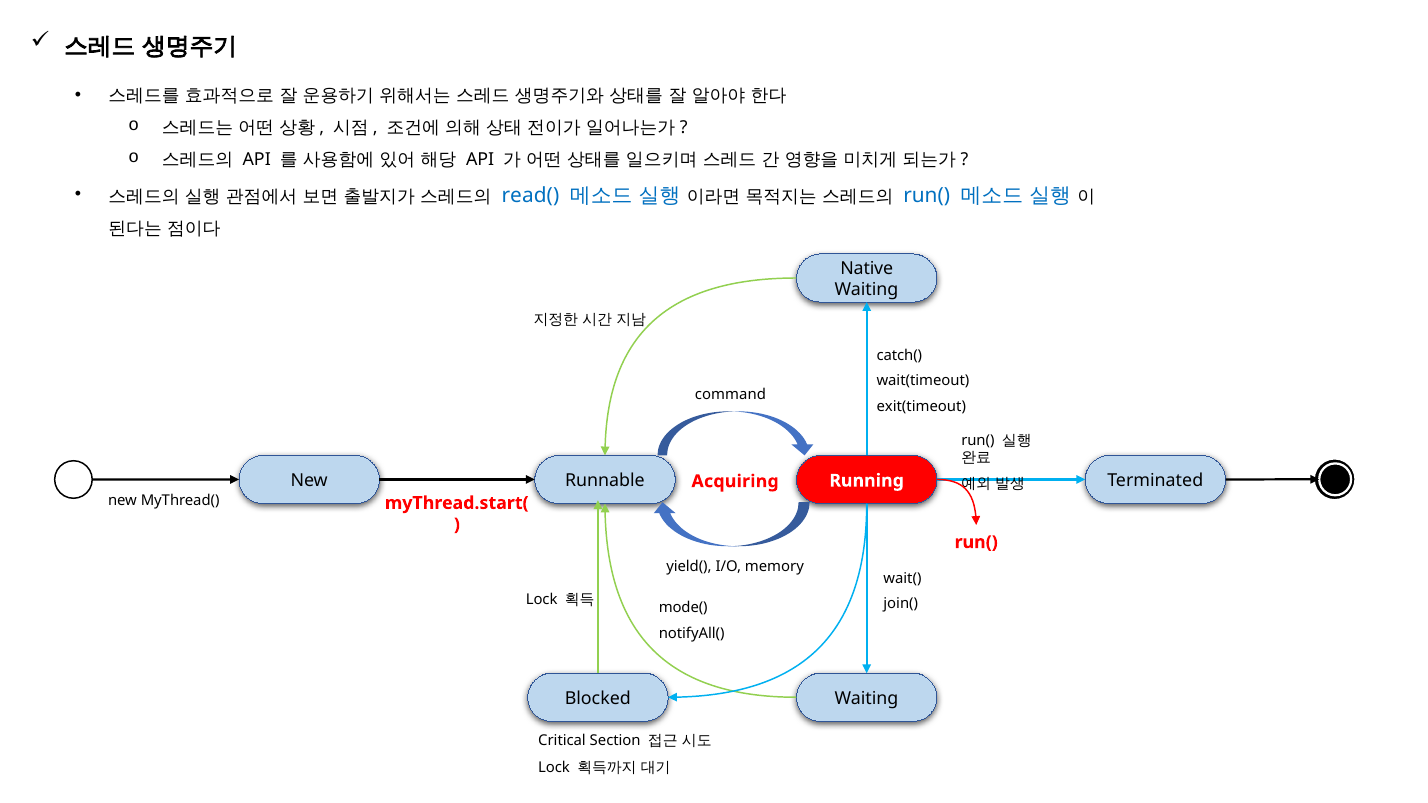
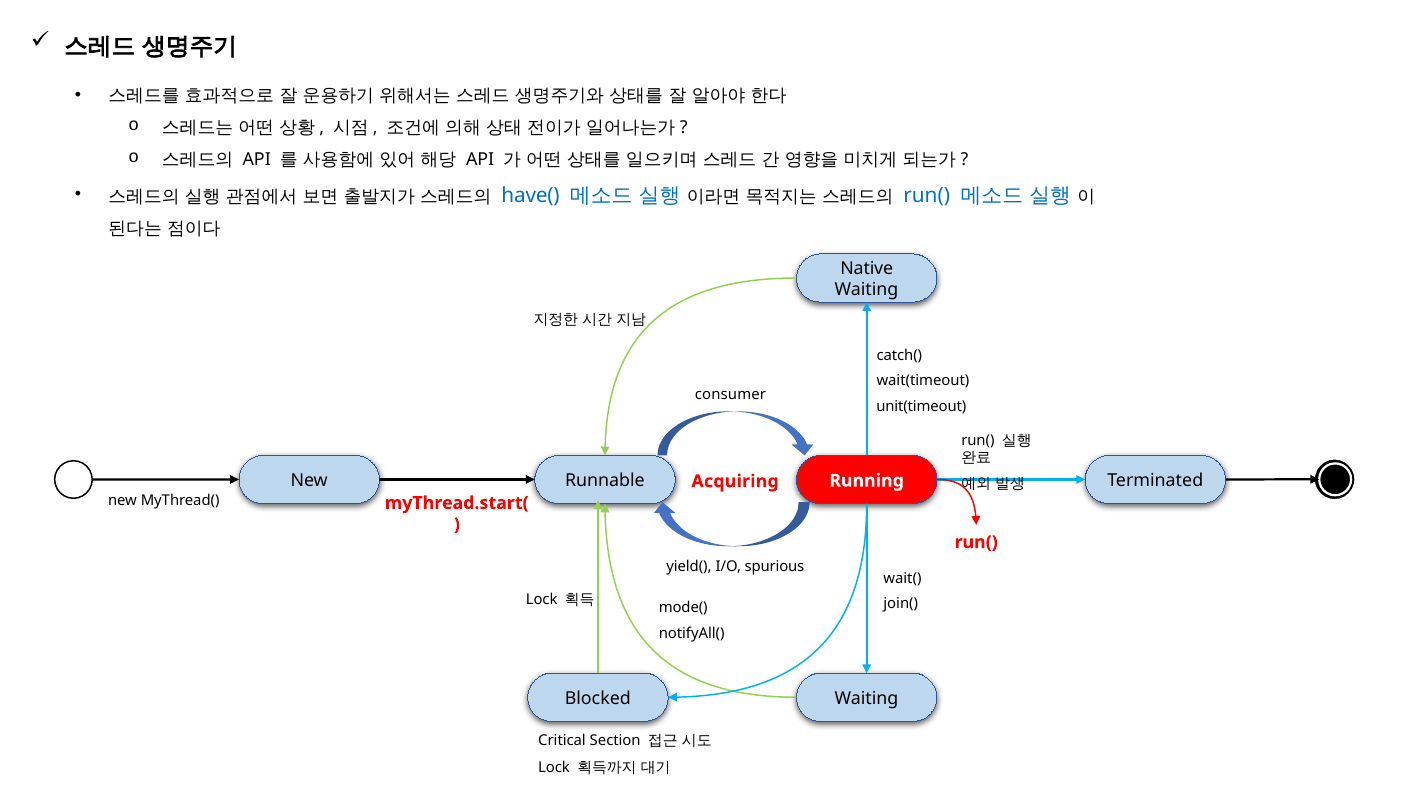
read(: read( -> have( (531, 195)
command: command -> consumer (730, 395)
exit(timeout: exit(timeout -> unit(timeout (921, 406)
memory: memory -> spurious (774, 567)
